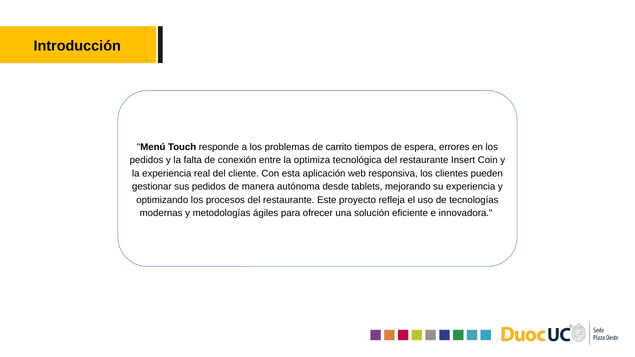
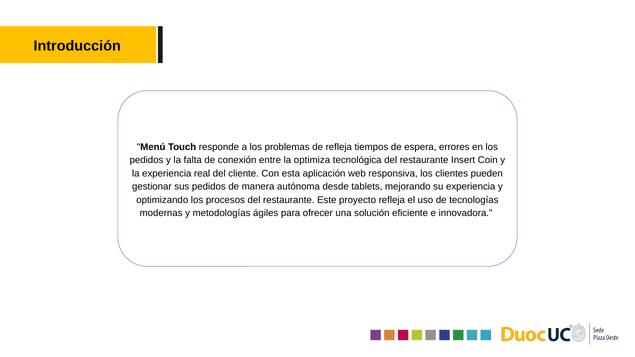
de carrito: carrito -> refleja (339, 147)
